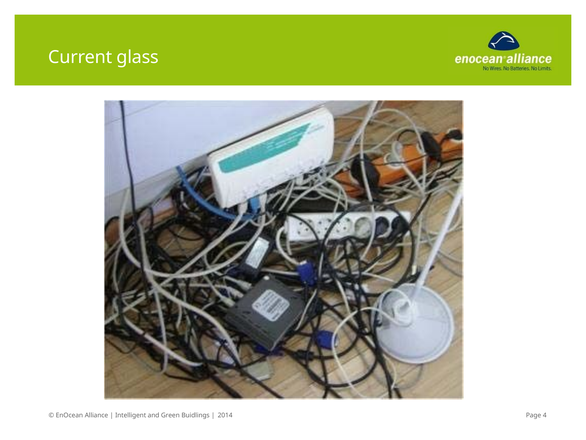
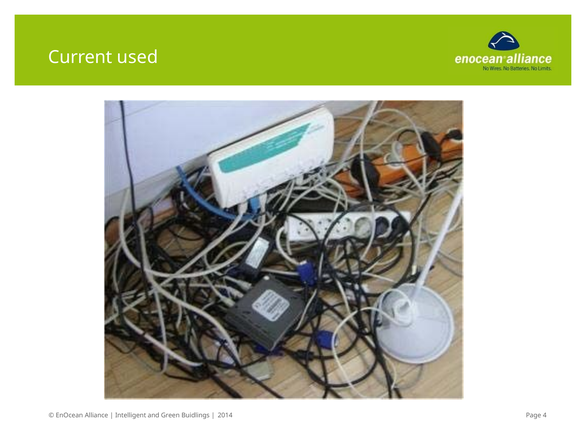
glass: glass -> used (138, 57)
